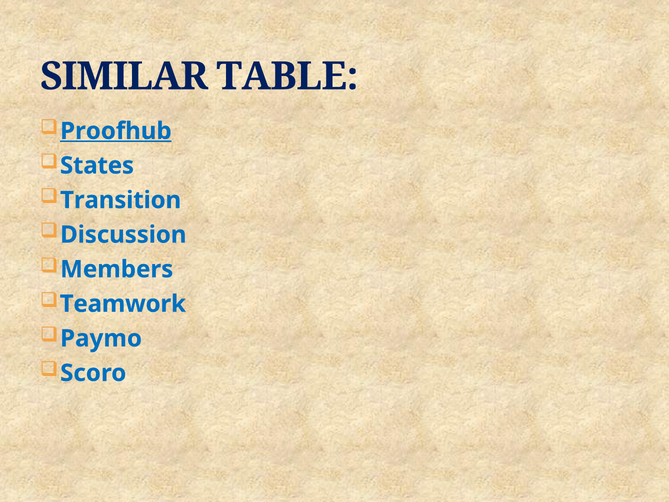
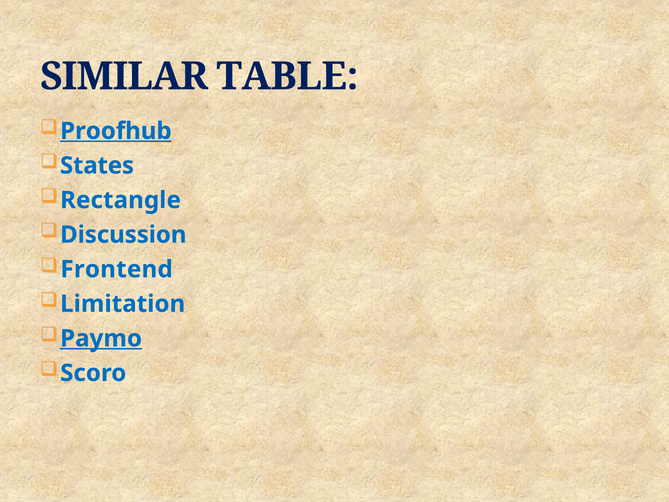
Transition: Transition -> Rectangle (121, 200)
Members: Members -> Frontend (117, 269)
Teamwork: Teamwork -> Limitation (123, 304)
Paymo underline: none -> present (101, 338)
